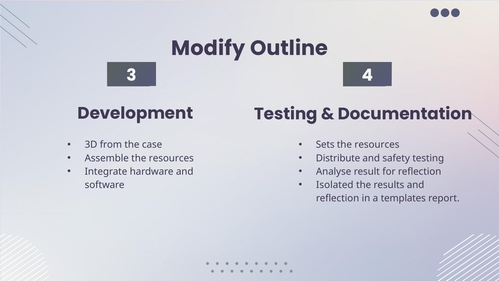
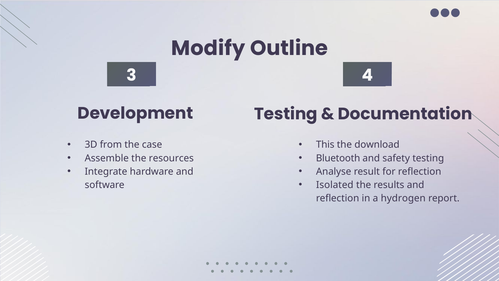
Sets: Sets -> This (325, 145)
resources: resources -> download (377, 145)
Distribute: Distribute -> Bluetooth (338, 158)
templates: templates -> hydrogen (403, 198)
